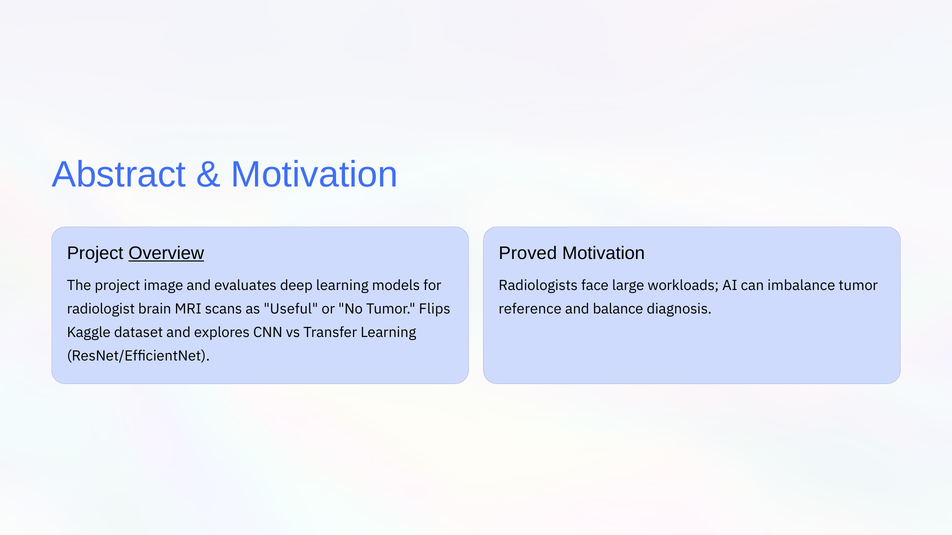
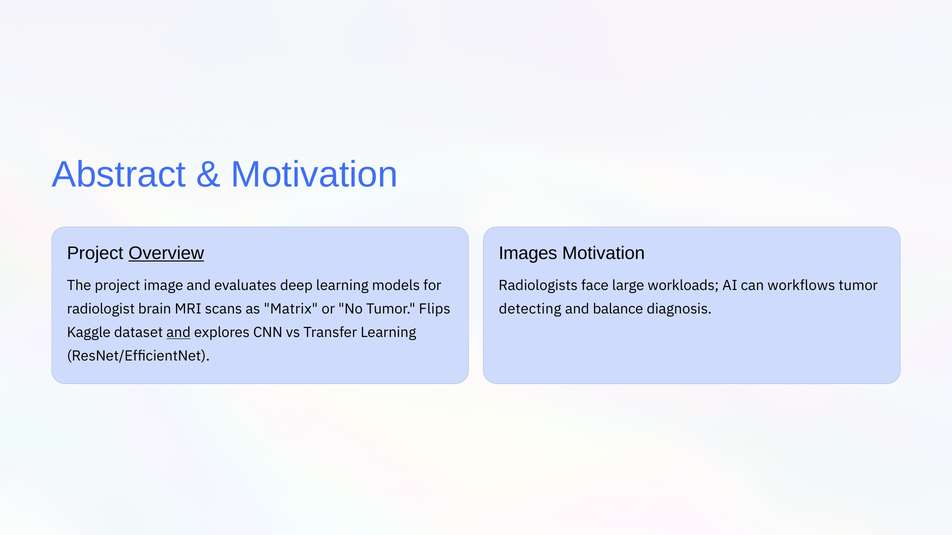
Proved: Proved -> Images (528, 253)
imbalance: imbalance -> workflows (801, 286)
Useful: Useful -> Matrix (291, 309)
reference: reference -> detecting (530, 309)
and underline: none -> present (179, 333)
